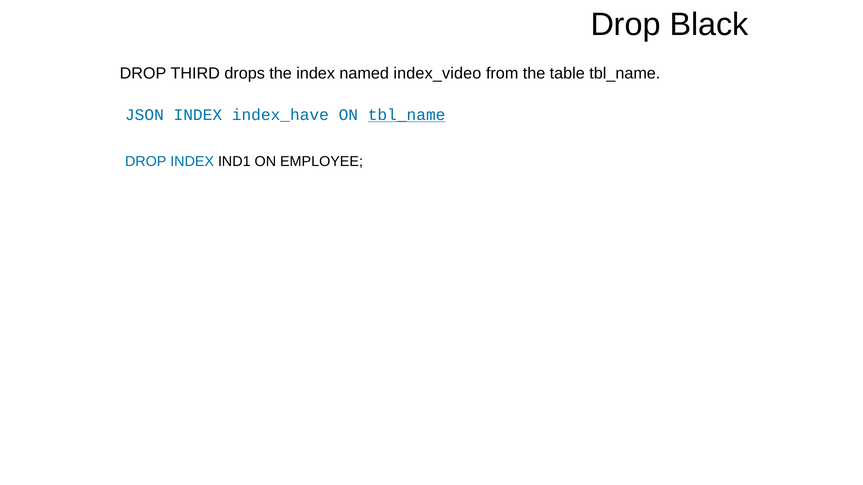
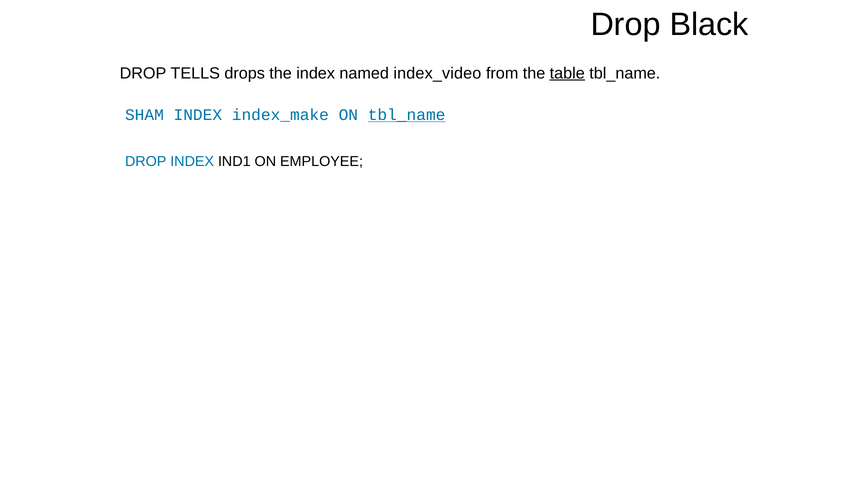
THIRD: THIRD -> TELLS (195, 73)
table underline: none -> present (567, 73)
JSON: JSON -> SHAM (144, 115)
index_have: index_have -> index_make (280, 115)
